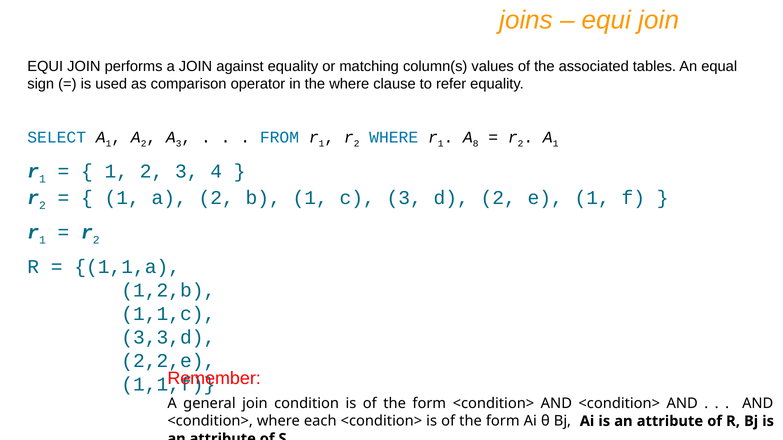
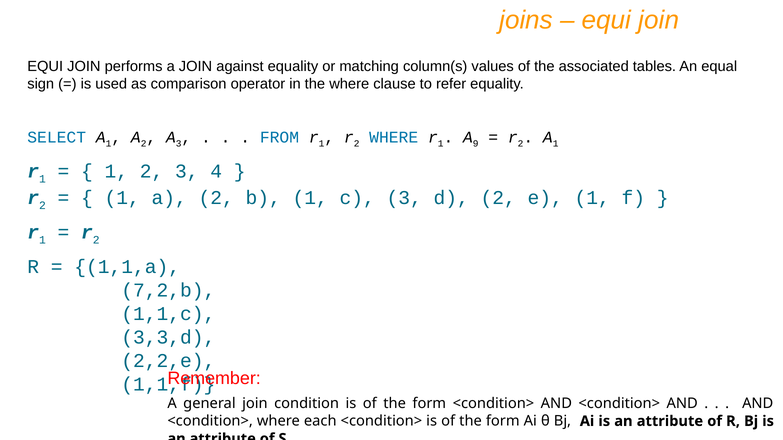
8: 8 -> 9 (476, 144)
1,2,b: 1,2,b -> 7,2,b (168, 291)
